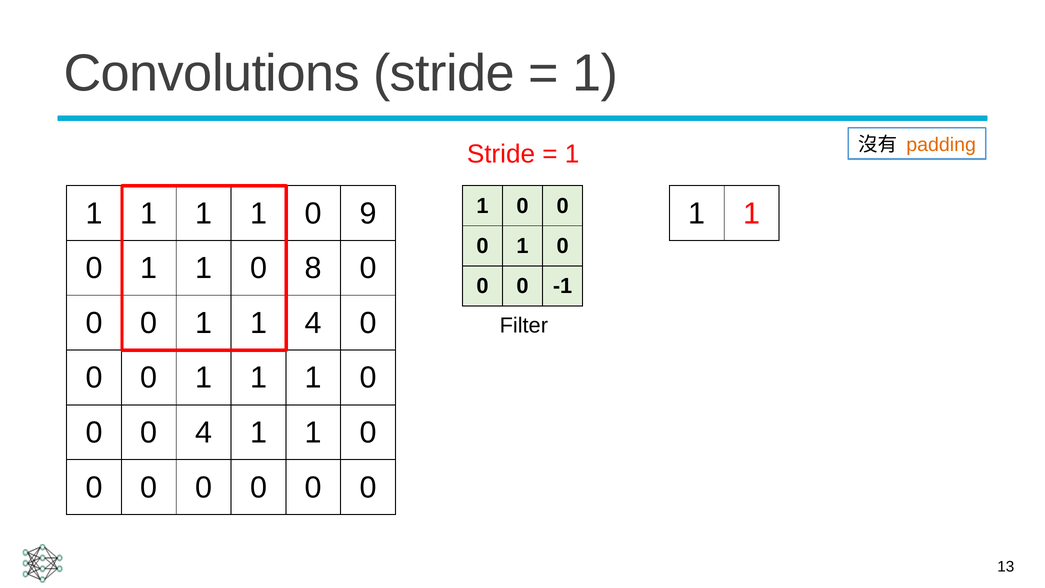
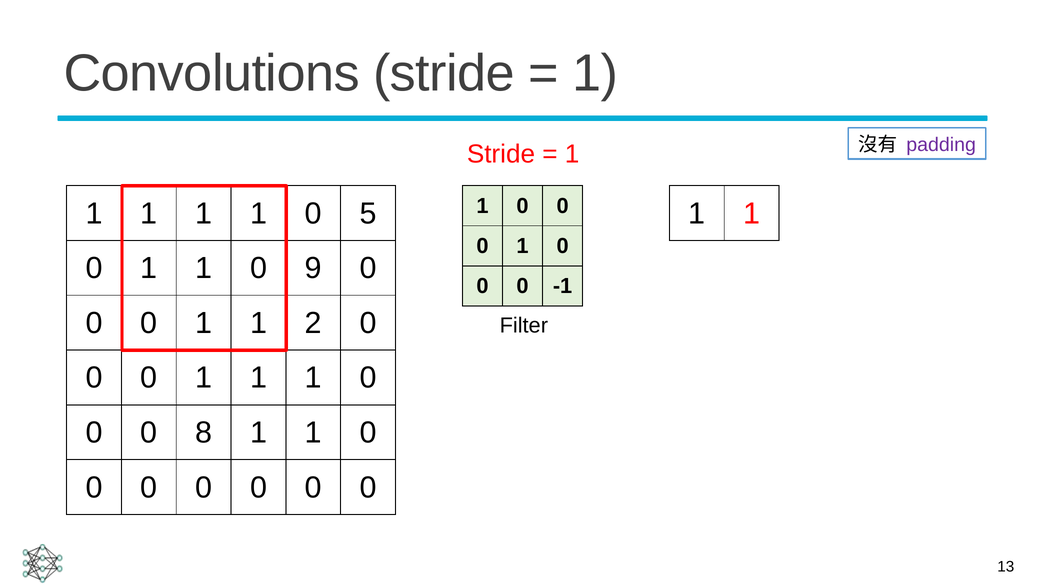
padding colour: orange -> purple (941, 145)
9: 9 -> 5 (368, 213)
8: 8 -> 9 (313, 268)
1 4: 4 -> 2 (313, 323)
0 4: 4 -> 8 (204, 433)
